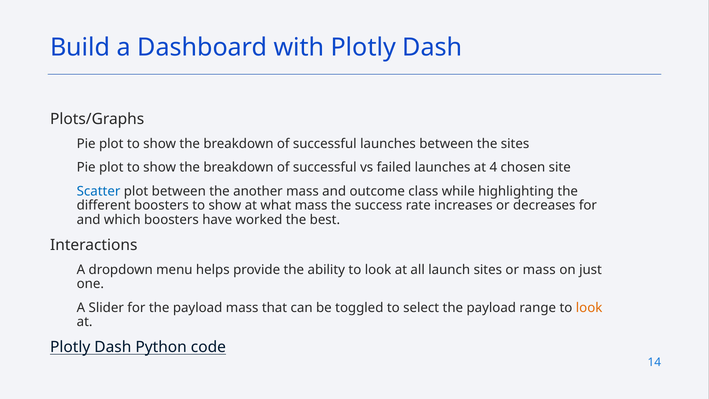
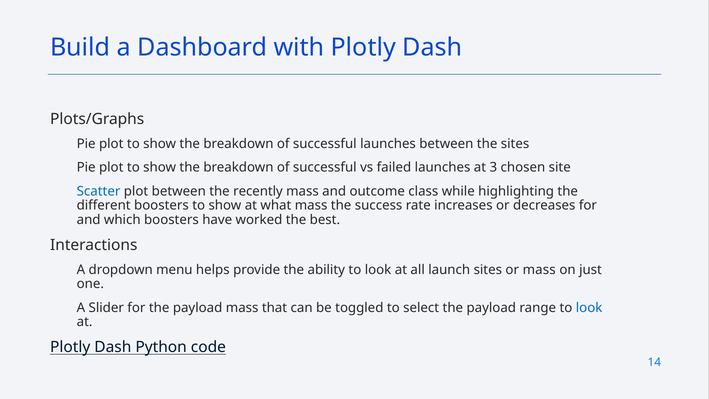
4: 4 -> 3 (493, 167)
another: another -> recently (258, 191)
look colour: orange -> blue (589, 308)
